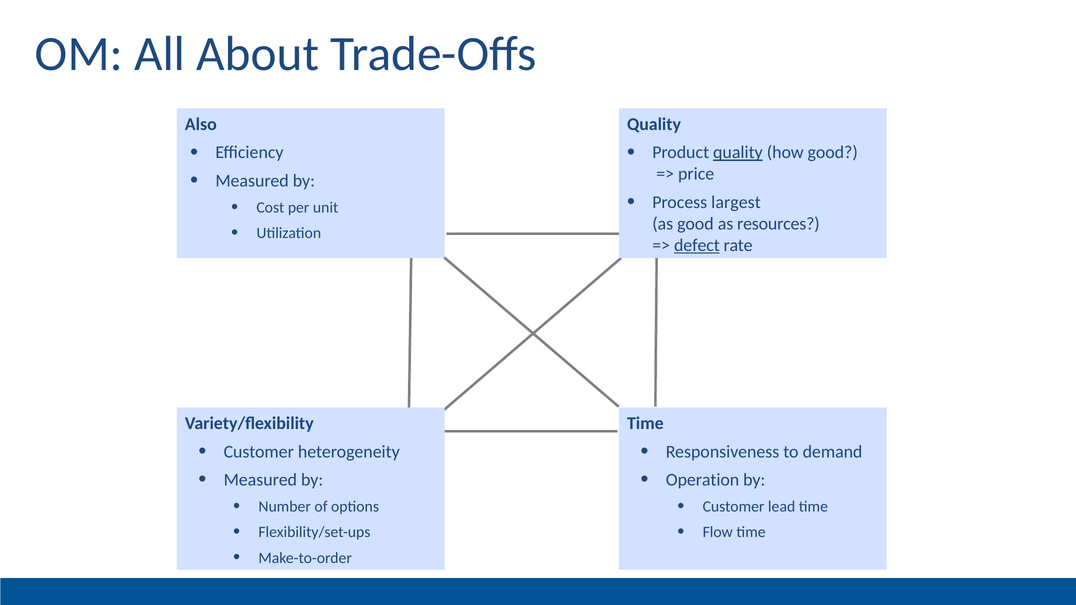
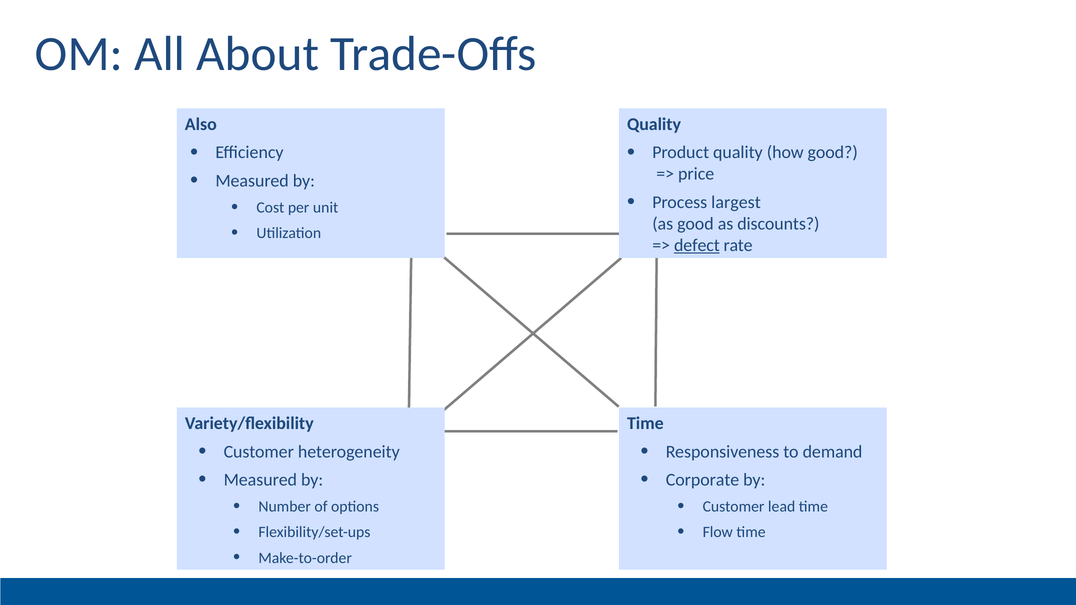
quality underline: present -> none (738, 153)
resources: resources -> discounts (778, 224)
Operation: Operation -> Corporate (703, 480)
